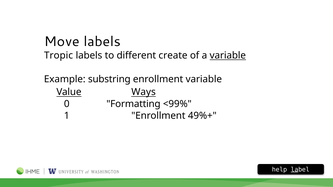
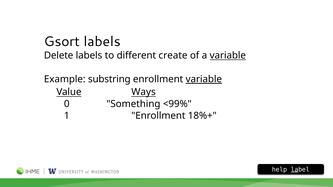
Move: Move -> Gsort (62, 42)
Tropic: Tropic -> Delete (59, 56)
variable underline: none -> present (204, 79)
Formatting: Formatting -> Something (133, 104)
49%+: 49%+ -> 18%+ (202, 116)
